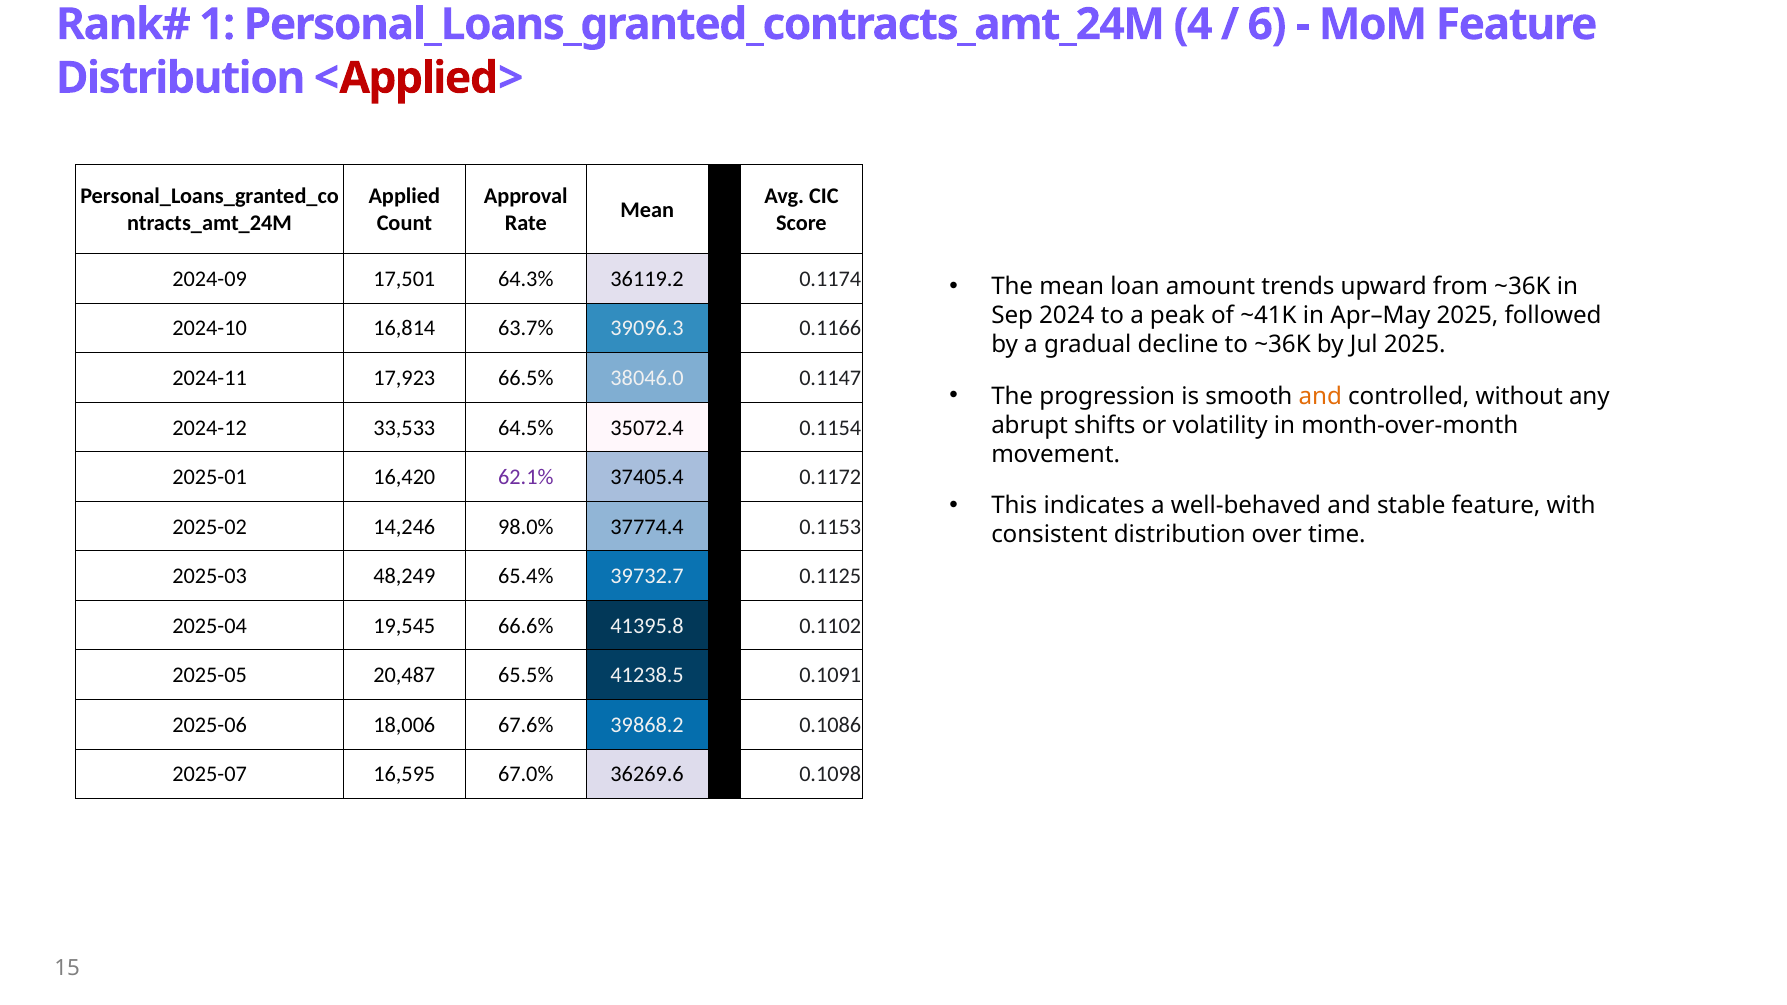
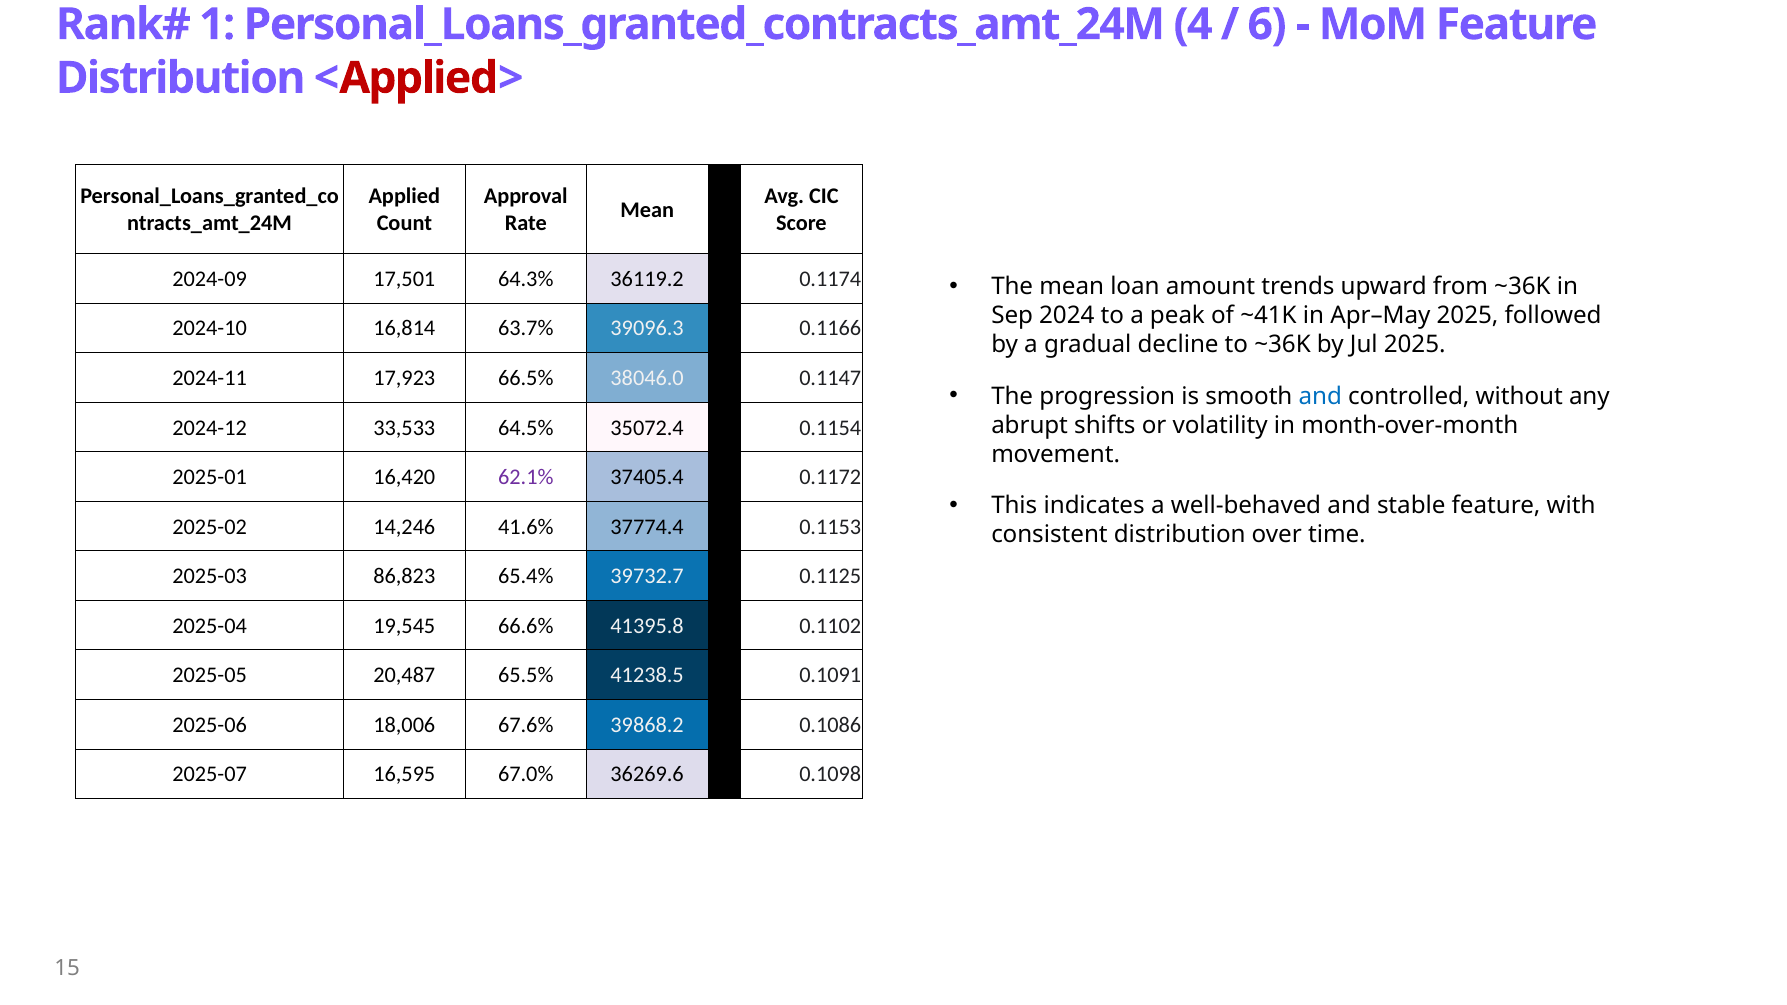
and colour: orange -> blue (1320, 396)
98.0%: 98.0% -> 41.6% (526, 527)
48,249: 48,249 -> 86,823 (404, 576)
